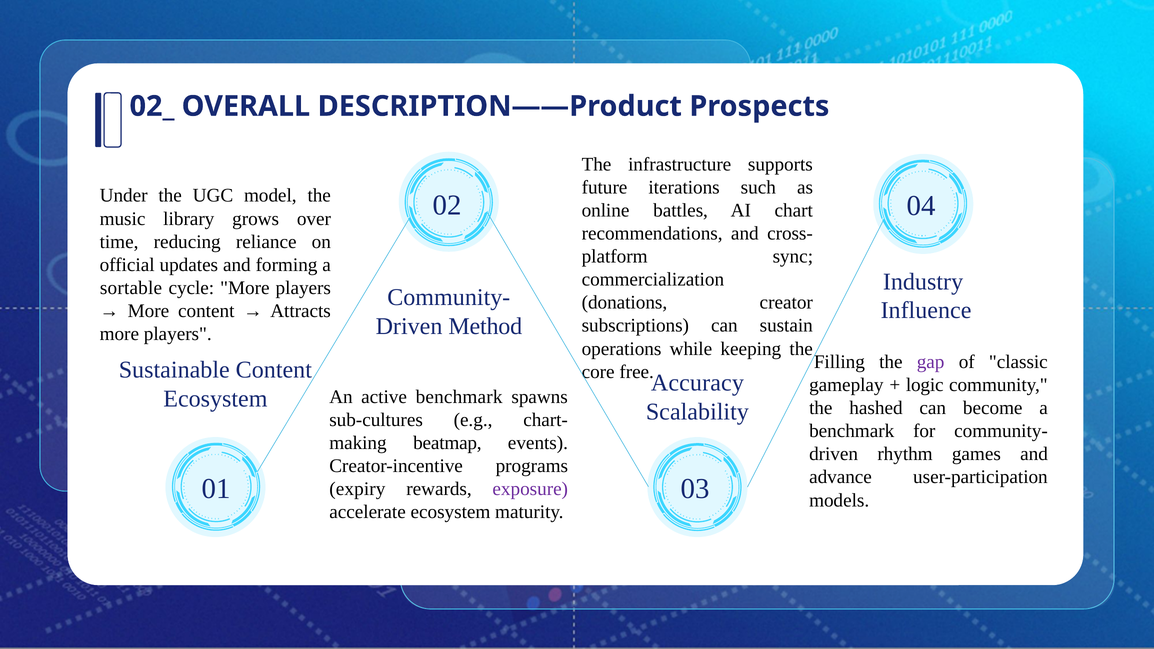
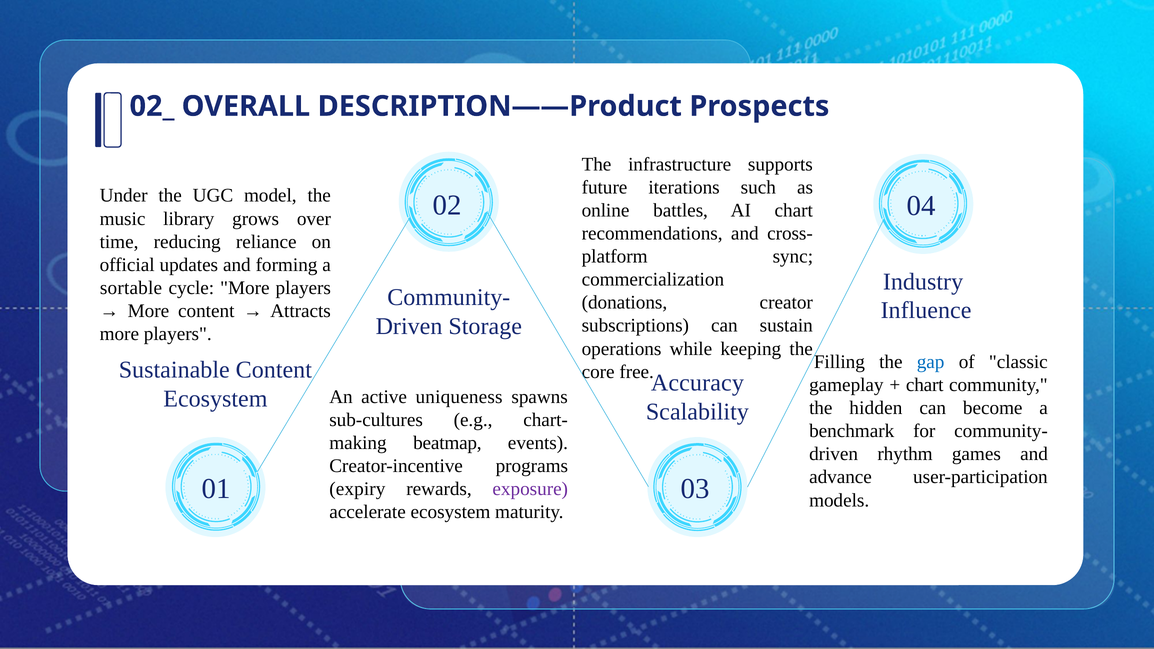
Method: Method -> Storage (485, 326)
gap colour: purple -> blue (931, 362)
logic: logic -> chart (925, 385)
active benchmark: benchmark -> uniqueness (459, 397)
hashed: hashed -> hidden (876, 408)
